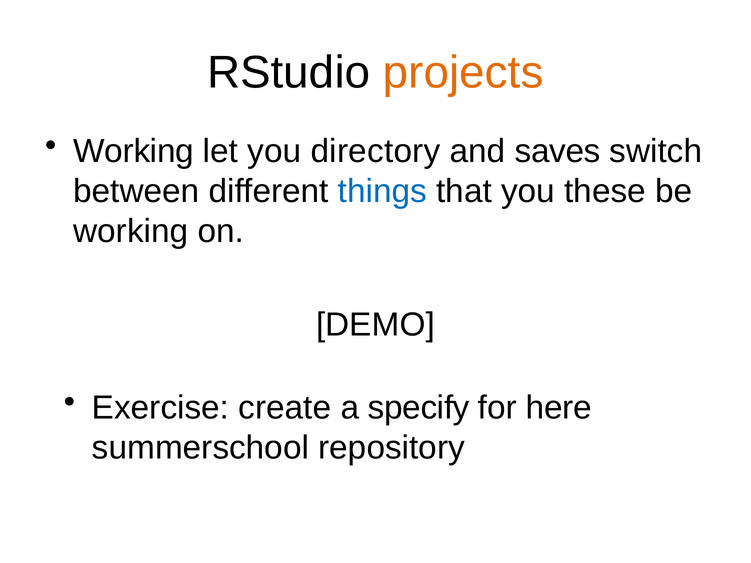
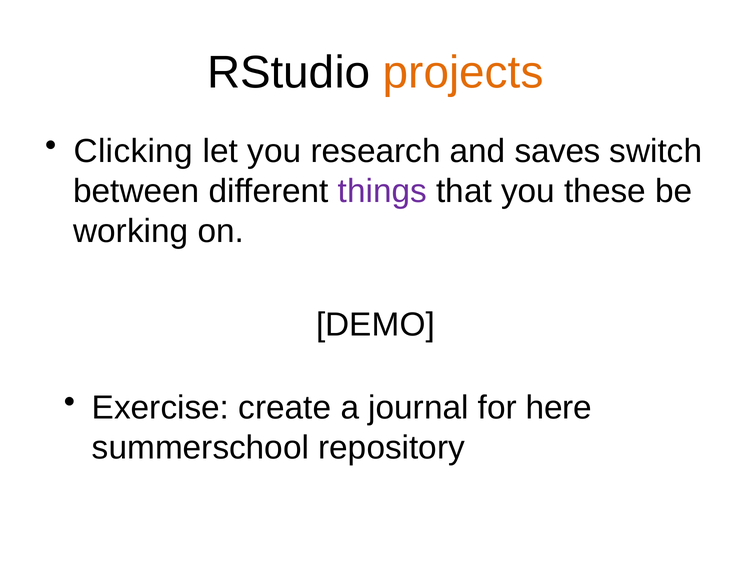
Working: Working -> Clicking (133, 151)
directory: directory -> research (376, 151)
things colour: blue -> purple (382, 191)
specify: specify -> journal (419, 408)
